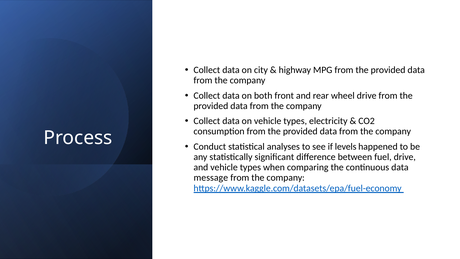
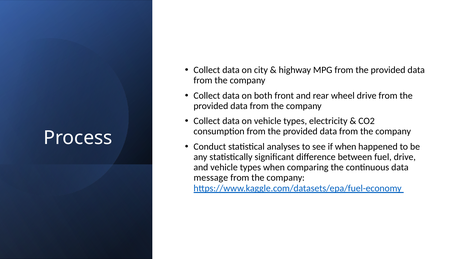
if levels: levels -> when (346, 147)
